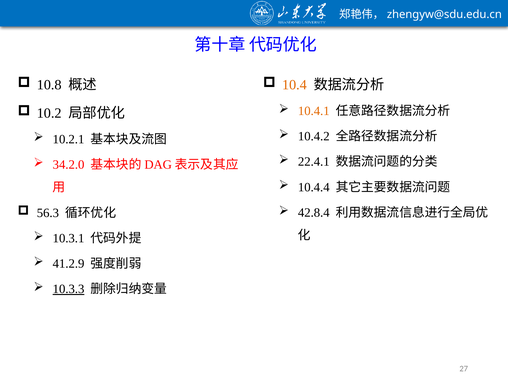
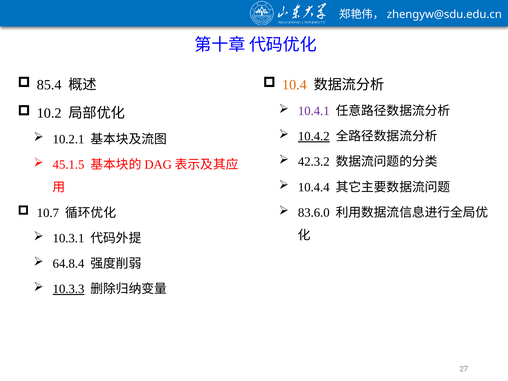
10.8: 10.8 -> 85.4 (49, 85)
10.4.1 colour: orange -> purple (314, 111)
10.4.2 underline: none -> present (314, 136)
22.4.1: 22.4.1 -> 42.3.2 (314, 162)
34.2.0: 34.2.0 -> 45.1.5 (69, 165)
42.8.4: 42.8.4 -> 83.6.0 (314, 213)
56.3: 56.3 -> 10.7 (48, 213)
41.2.9: 41.2.9 -> 64.8.4 (69, 264)
